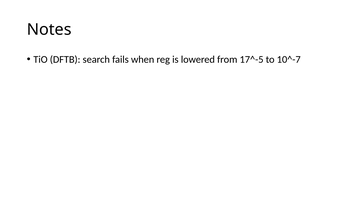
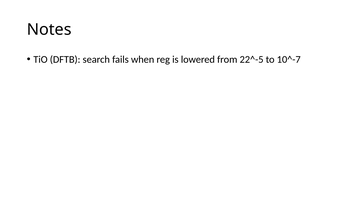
17^-5: 17^-5 -> 22^-5 (252, 60)
